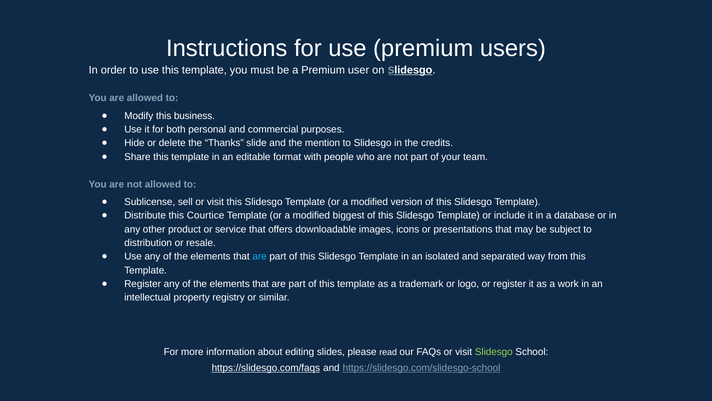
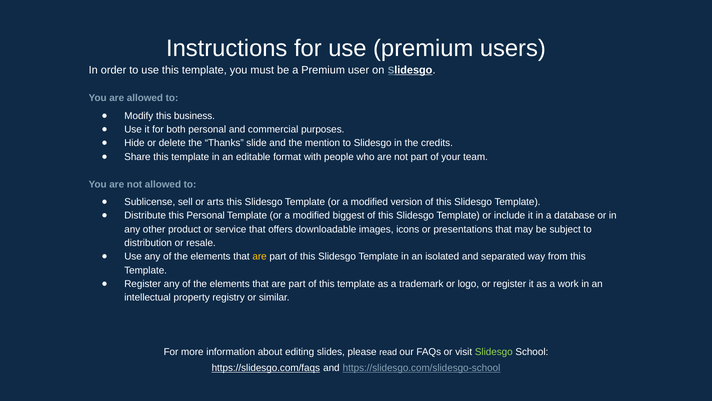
sell or visit: visit -> arts (215, 202)
this Courtice: Courtice -> Personal (206, 215)
are colour: light blue -> yellow (260, 256)
